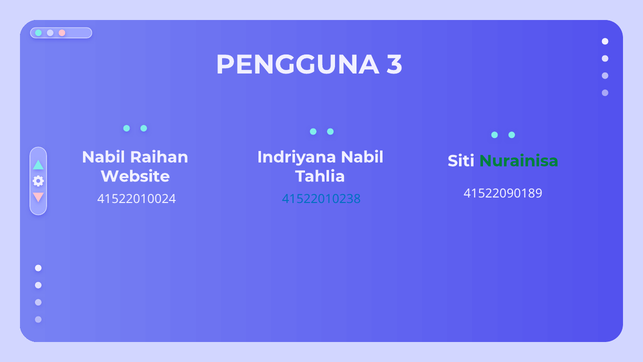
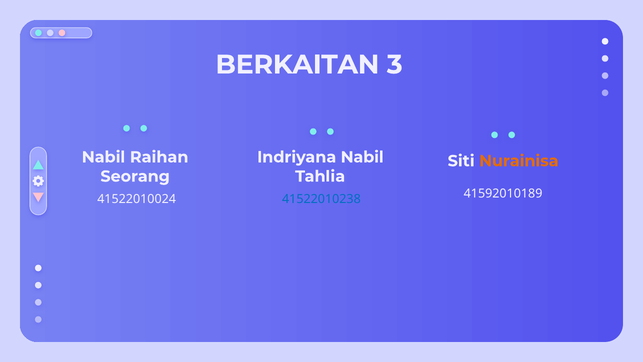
PENGGUNA: PENGGUNA -> BERKAITAN (297, 65)
Nurainisa colour: green -> orange (519, 161)
Website: Website -> Seorang (135, 176)
41522090189: 41522090189 -> 41592010189 (503, 193)
